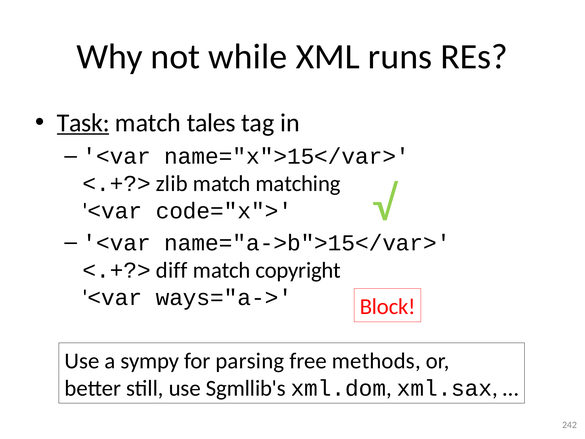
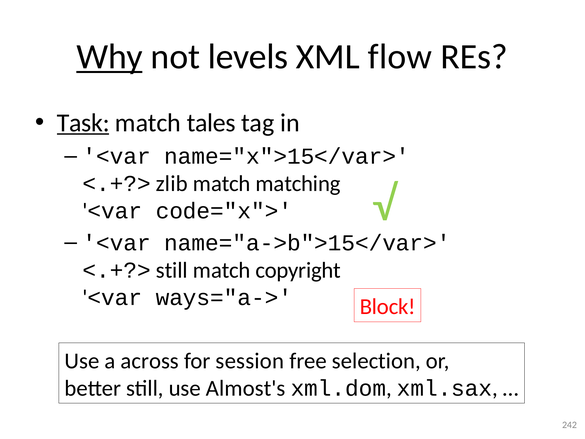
Why underline: none -> present (110, 57)
while: while -> levels (248, 57)
runs: runs -> flow (400, 57)
diff: diff -> still (172, 270)
sympy: sympy -> across (150, 361)
parsing: parsing -> session (250, 361)
methods: methods -> selection (376, 361)
Sgmllib's: Sgmllib's -> Almost's (246, 388)
